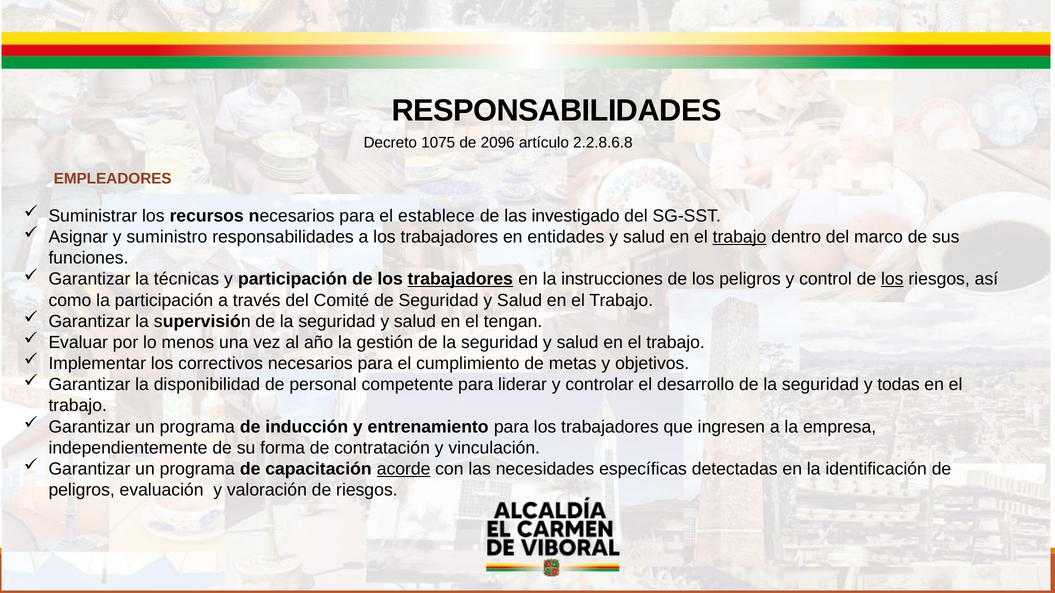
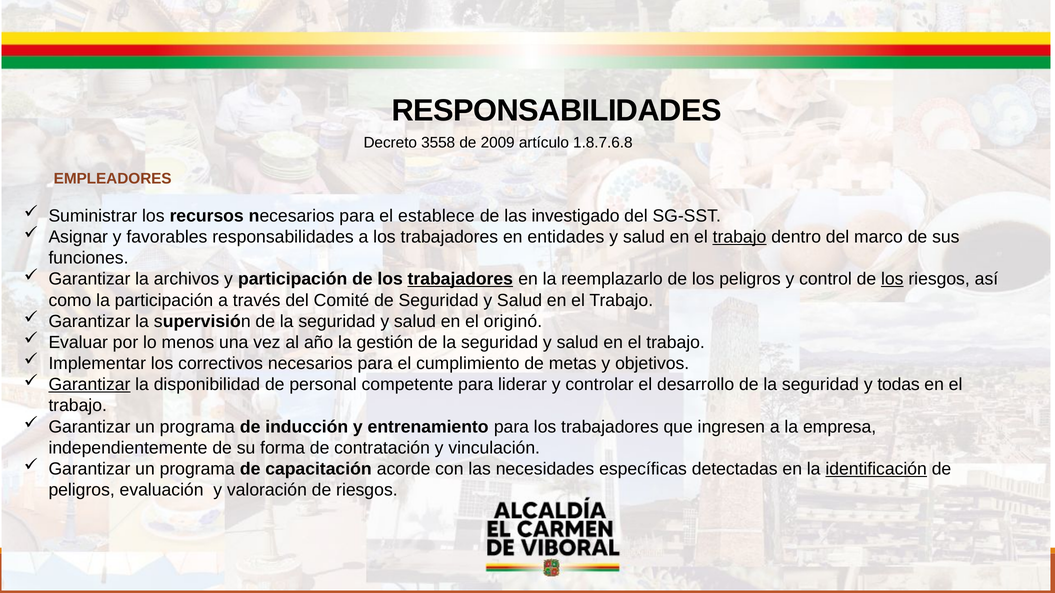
1075: 1075 -> 3558 (438, 143)
2096: 2096 -> 2009 (498, 143)
2.2.8.6.8: 2.2.8.6.8 -> 1.8.7.6.8 (603, 143)
suministro: suministro -> favorables (167, 237)
técnicas: técnicas -> archivos (187, 279)
instrucciones: instrucciones -> reemplazarlo (612, 279)
tengan: tengan -> originó (513, 322)
Garantizar underline: none -> present (89, 385)
acorde underline: present -> none (404, 469)
identificación underline: none -> present (876, 469)
